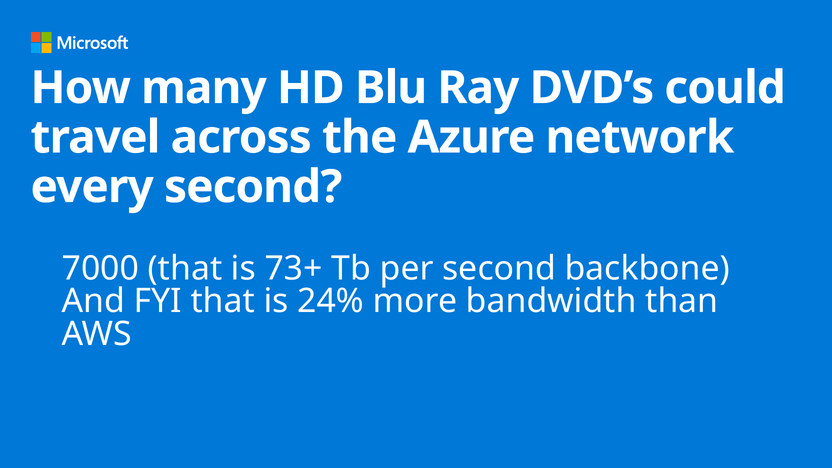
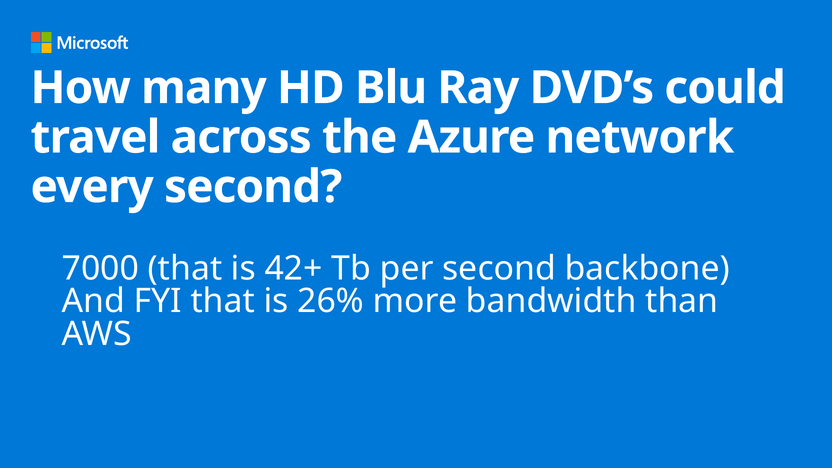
73+: 73+ -> 42+ (294, 268)
24%: 24% -> 26% (331, 301)
